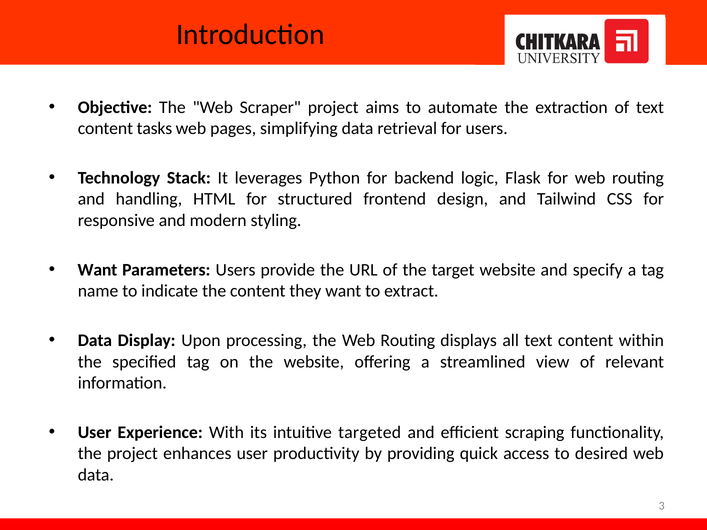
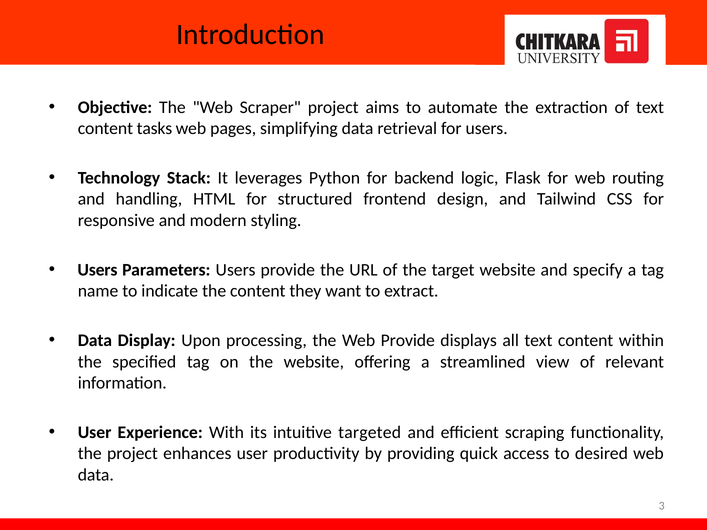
Want: Want -> Users (97, 270)
the Web Routing: Routing -> Provide (408, 341)
